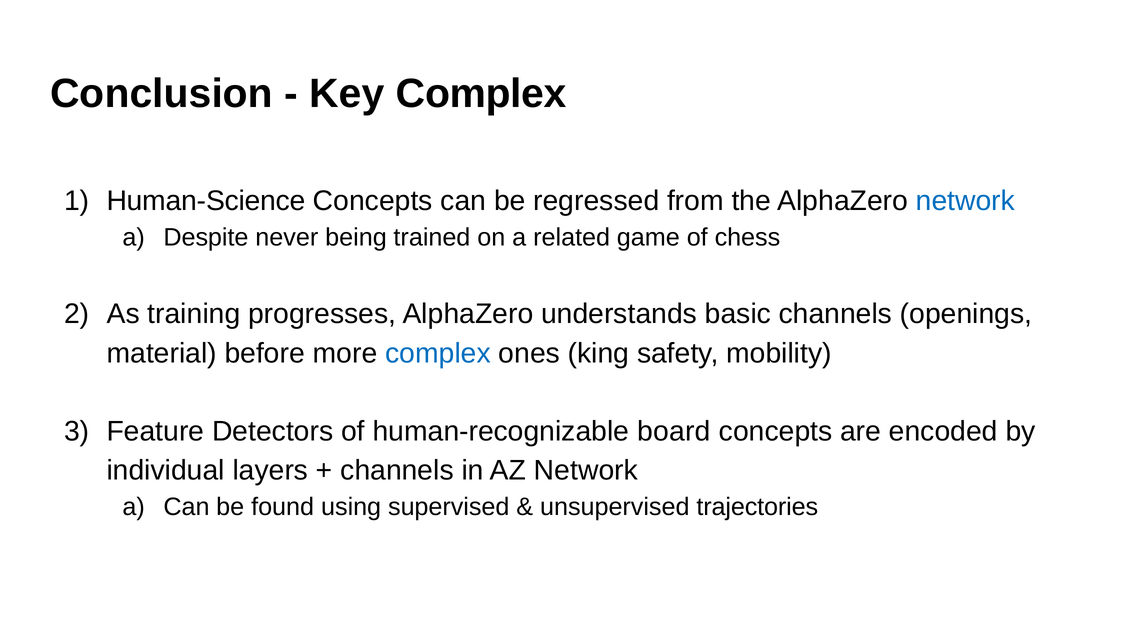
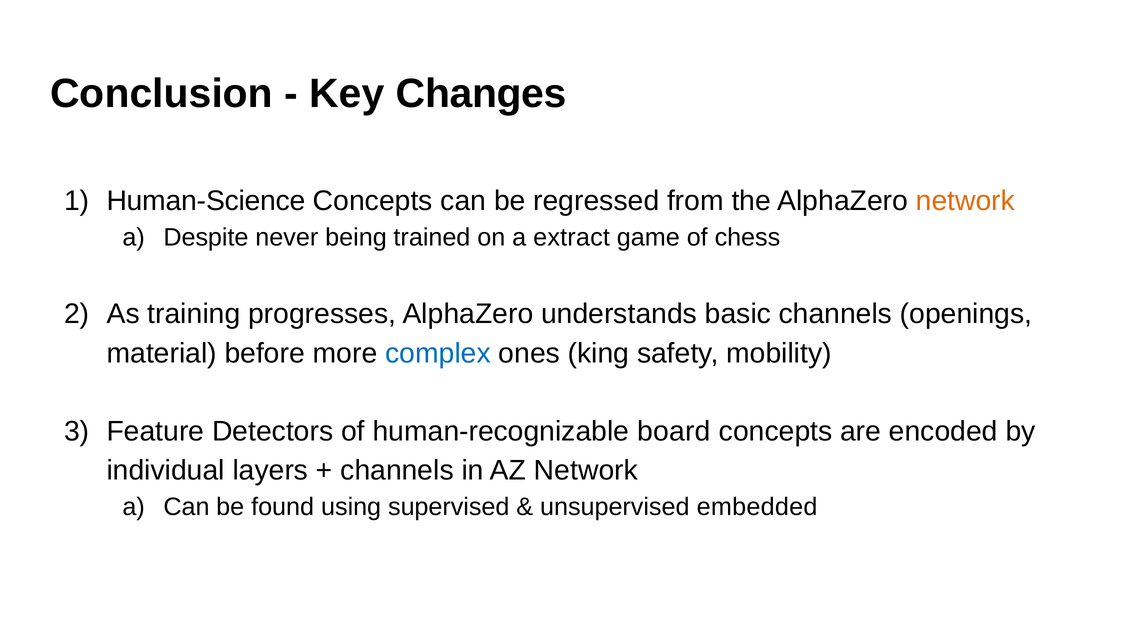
Key Complex: Complex -> Changes (481, 94)
network colour: blue -> orange (965, 201)
related: related -> extract (572, 237)
trajectories: trajectories -> embedded (757, 507)
